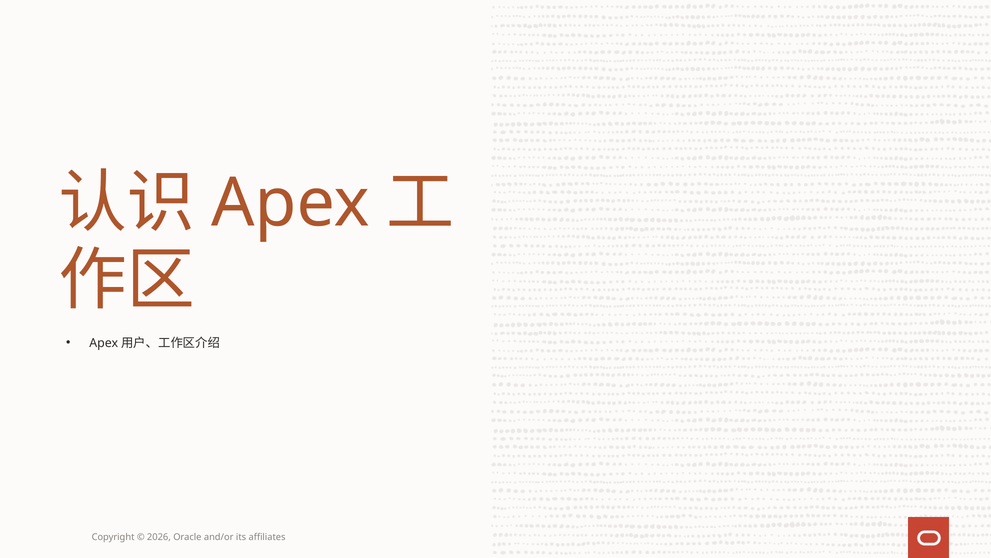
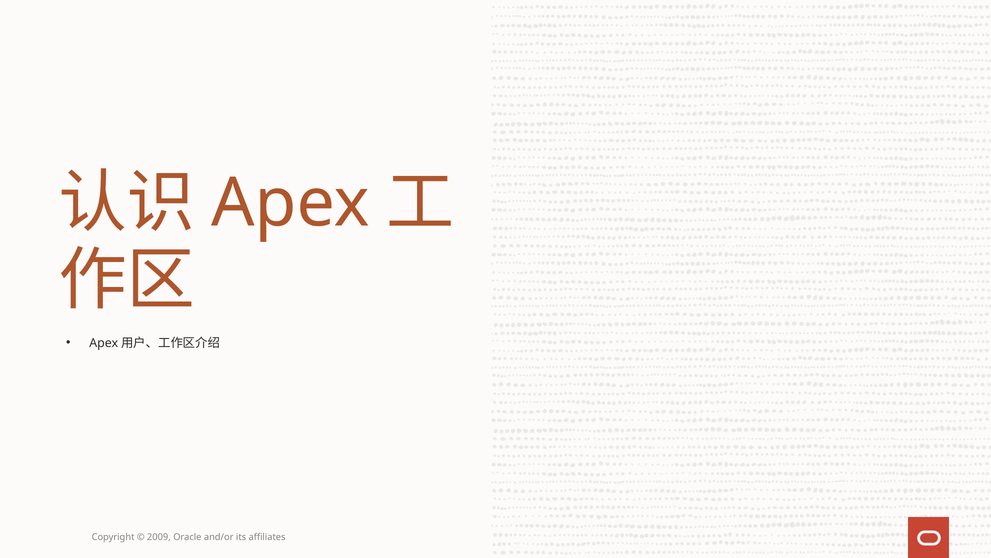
2026: 2026 -> 2009 (159, 537)
